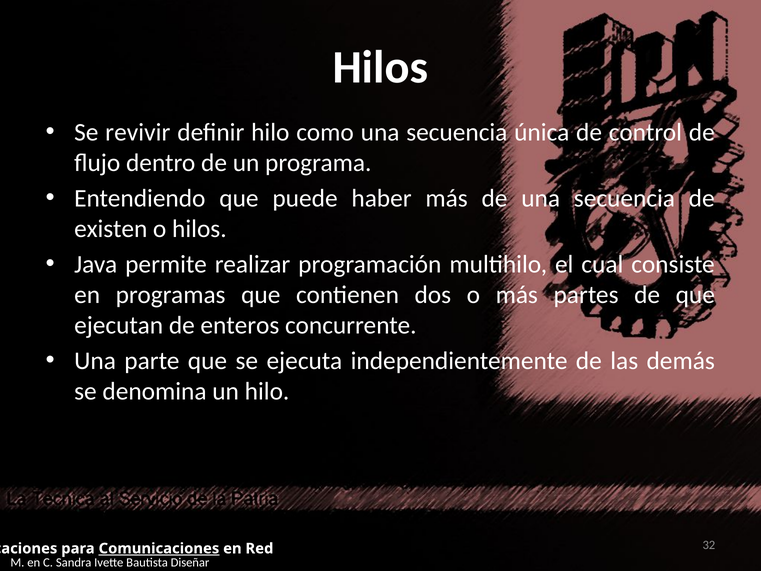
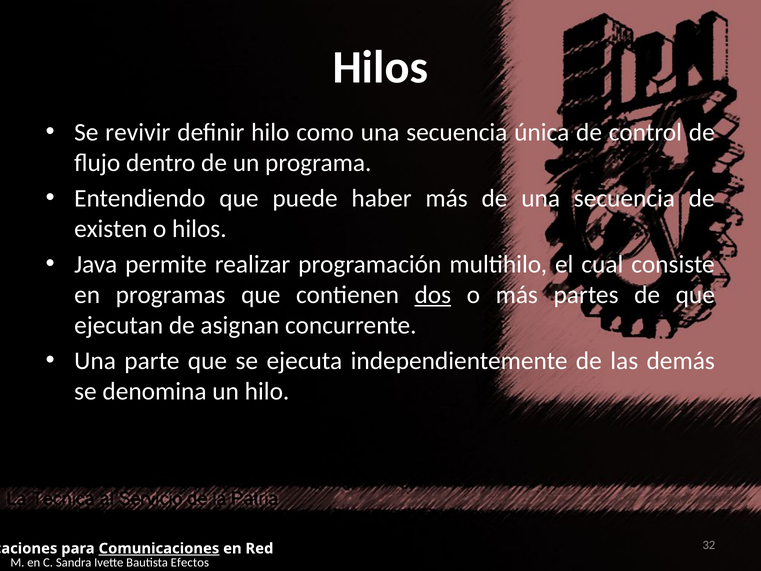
dos underline: none -> present (433, 295)
enteros: enteros -> asignan (240, 325)
Diseñar: Diseñar -> Efectos (190, 562)
